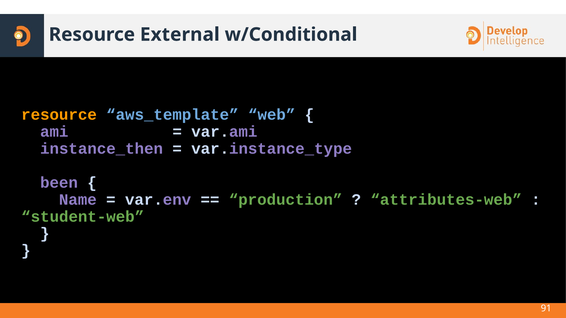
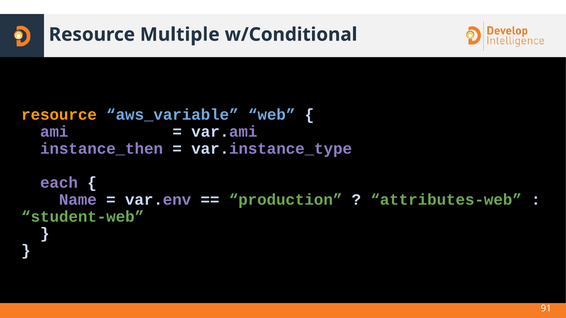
External: External -> Multiple (180, 35)
aws_template: aws_template -> aws_variable (172, 115)
been: been -> each (59, 183)
